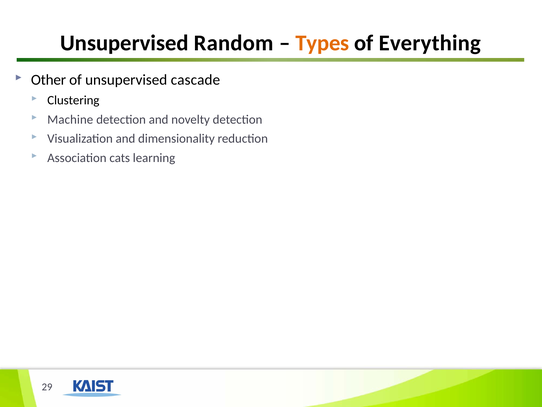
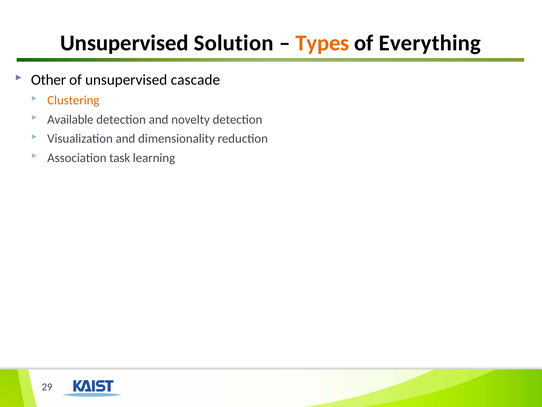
Random: Random -> Solution (234, 43)
Clustering colour: black -> orange (73, 100)
Machine: Machine -> Available (70, 119)
cats: cats -> task (120, 158)
